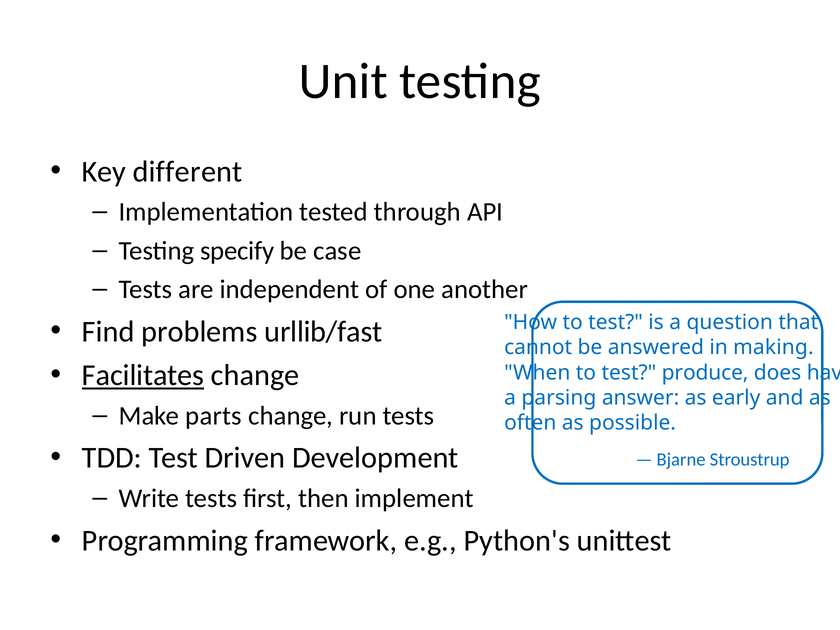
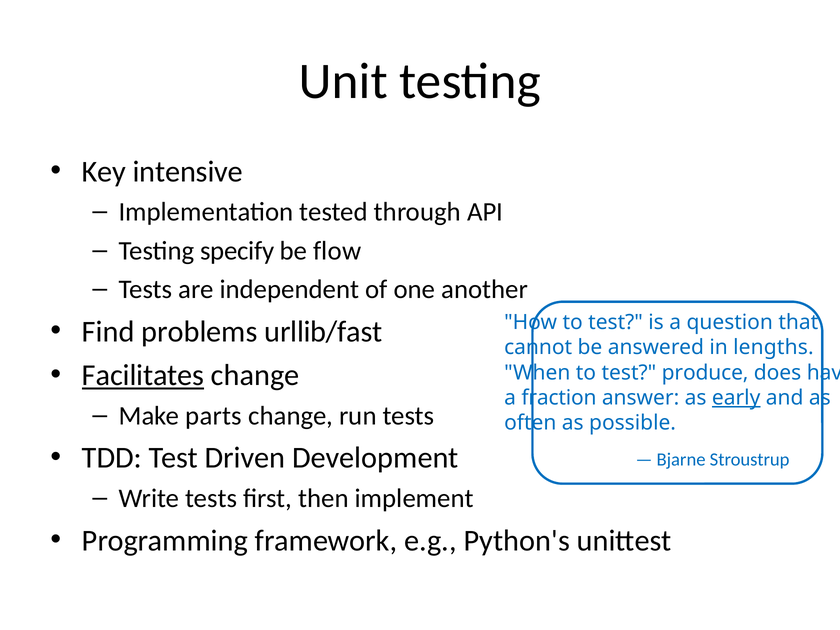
different: different -> intensive (188, 172)
case: case -> flow (337, 251)
making: making -> lengths (773, 347)
parsing: parsing -> fraction (559, 398)
early underline: none -> present (736, 398)
